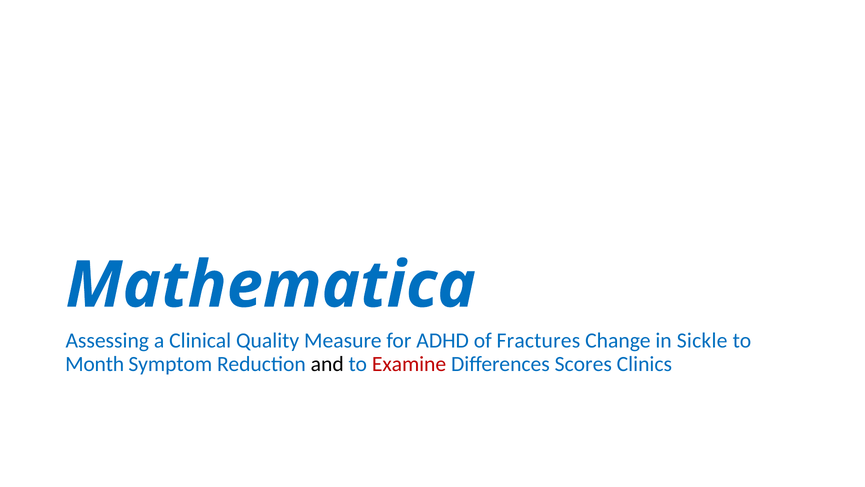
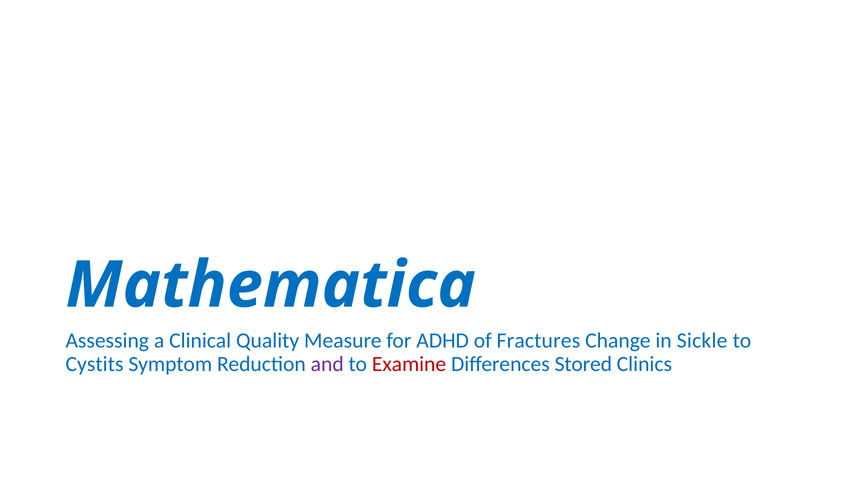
Month: Month -> Cystits (95, 364)
and colour: black -> purple (327, 364)
Scores: Scores -> Stored (583, 364)
